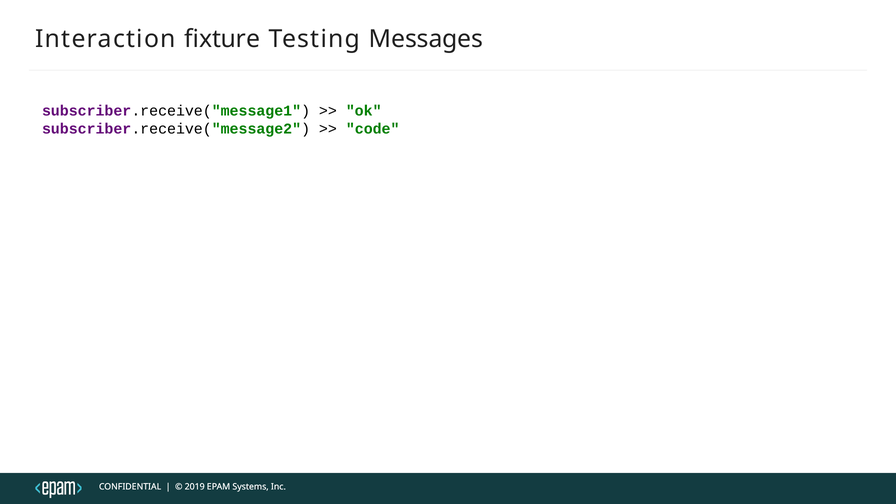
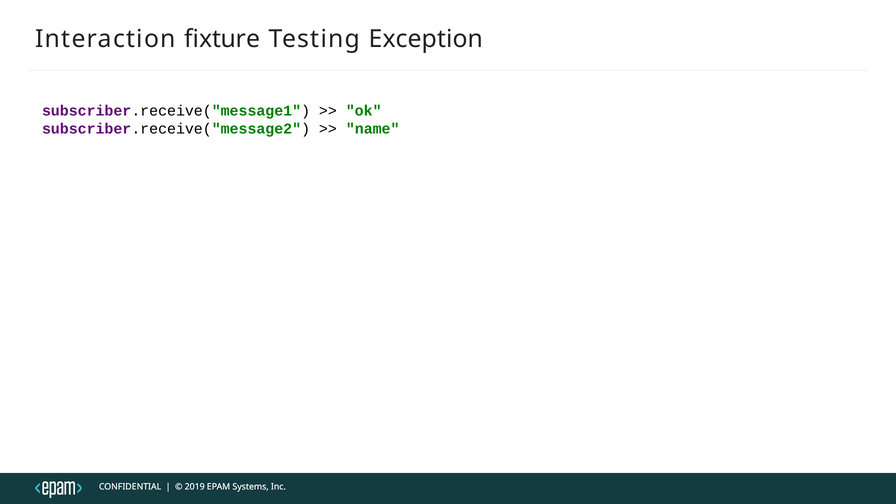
Messages: Messages -> Exception (426, 39)
code: code -> name (373, 129)
